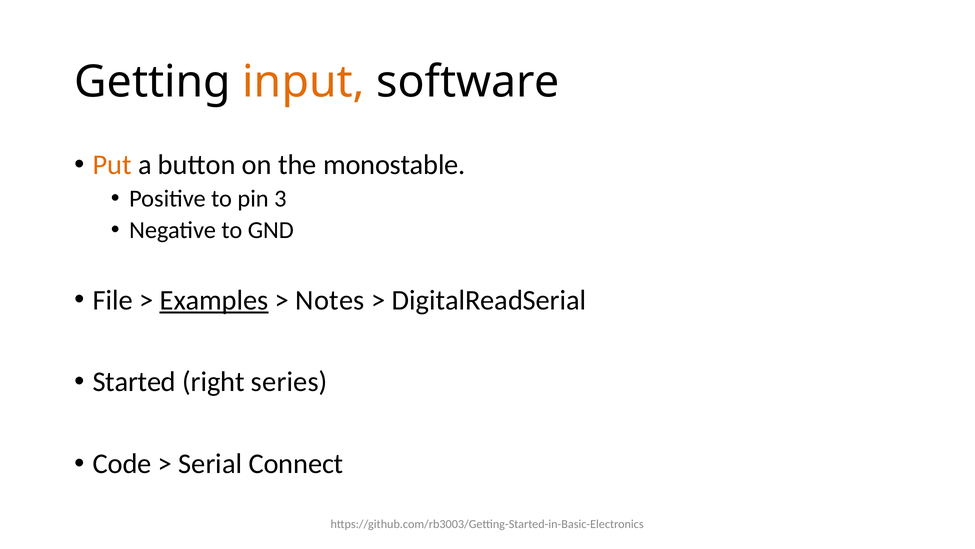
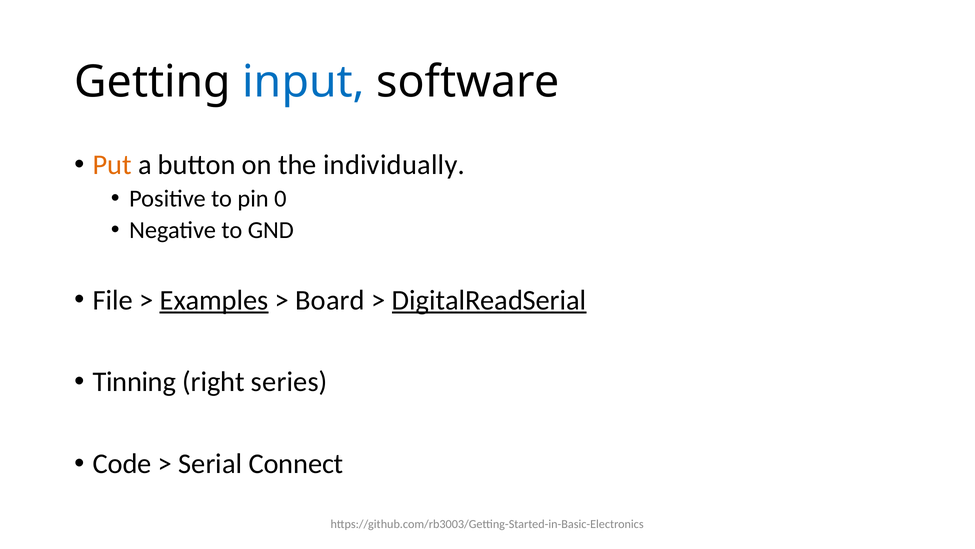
input colour: orange -> blue (304, 82)
monostable: monostable -> individually (394, 165)
3: 3 -> 0 (280, 198)
Notes: Notes -> Board (330, 300)
DigitalReadSerial underline: none -> present (489, 300)
Started: Started -> Tinning (134, 382)
